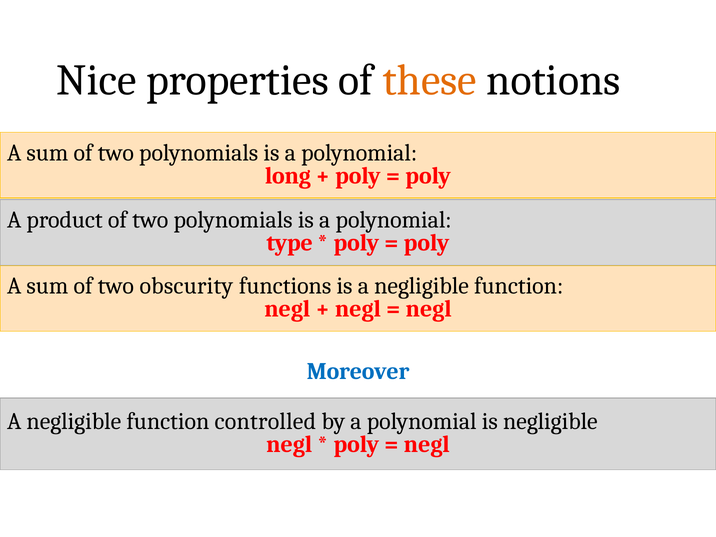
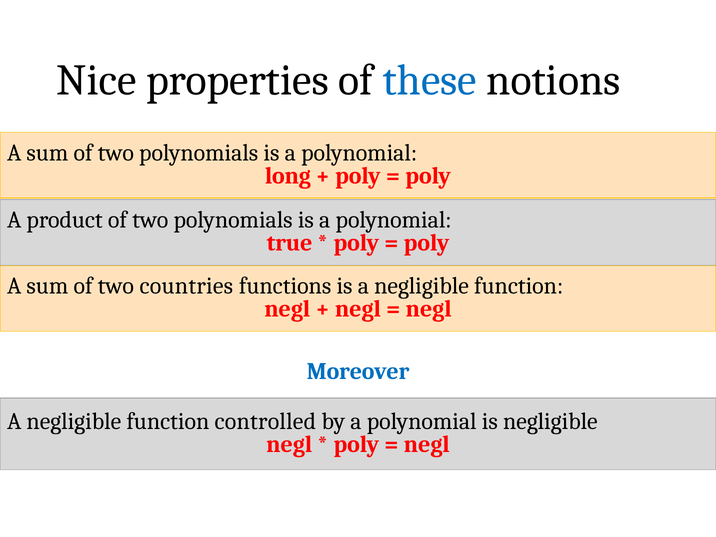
these colour: orange -> blue (430, 80)
type: type -> true (290, 243)
obscurity: obscurity -> countries (186, 286)
